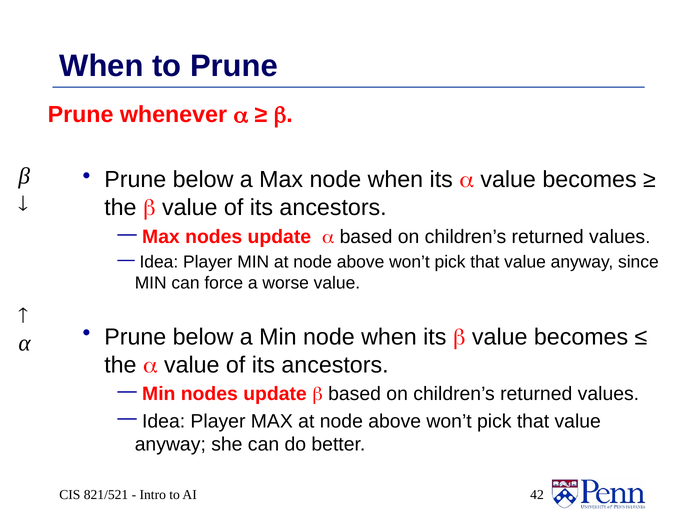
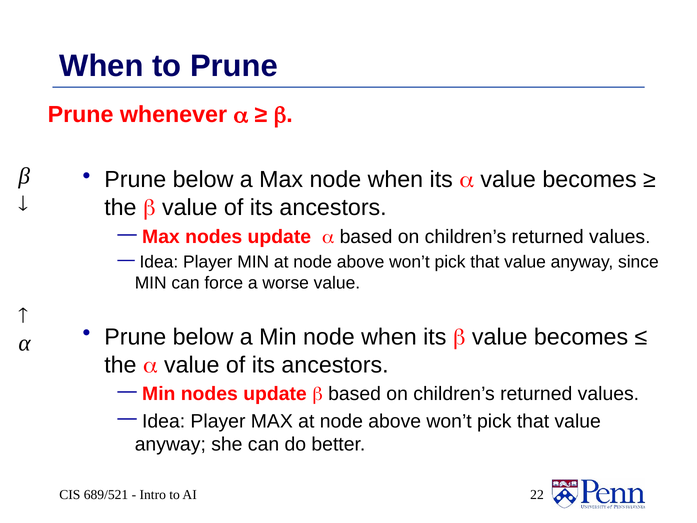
821/521: 821/521 -> 689/521 (106, 495)
42: 42 -> 22 (537, 495)
